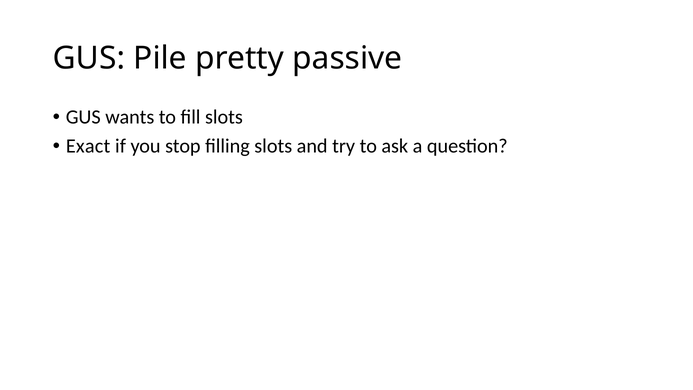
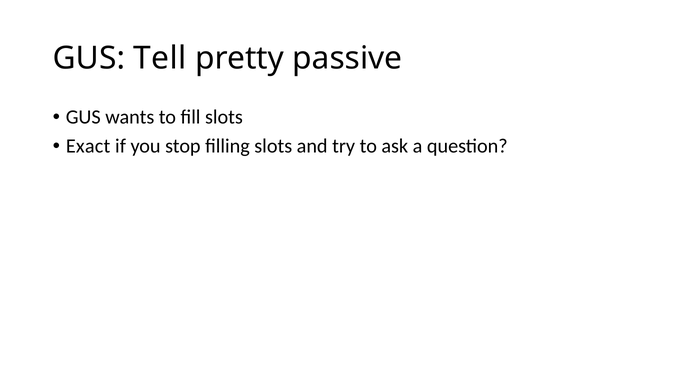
Pile: Pile -> Tell (160, 58)
